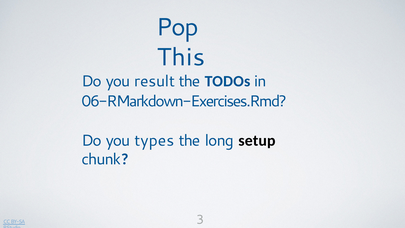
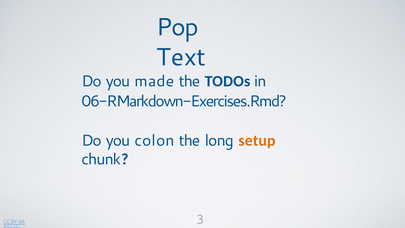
This: This -> Text (181, 57)
result: result -> made (154, 81)
types: types -> colon (154, 140)
setup colour: black -> orange (257, 140)
